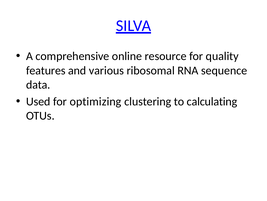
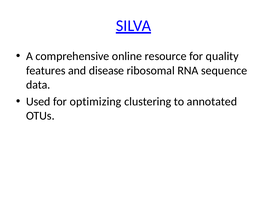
various: various -> disease (106, 70)
calculating: calculating -> annotated (212, 101)
